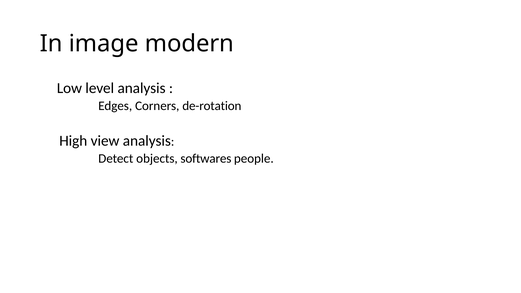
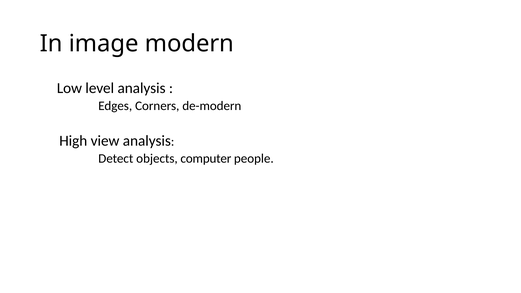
de-rotation: de-rotation -> de-modern (212, 106)
softwares: softwares -> computer (206, 159)
